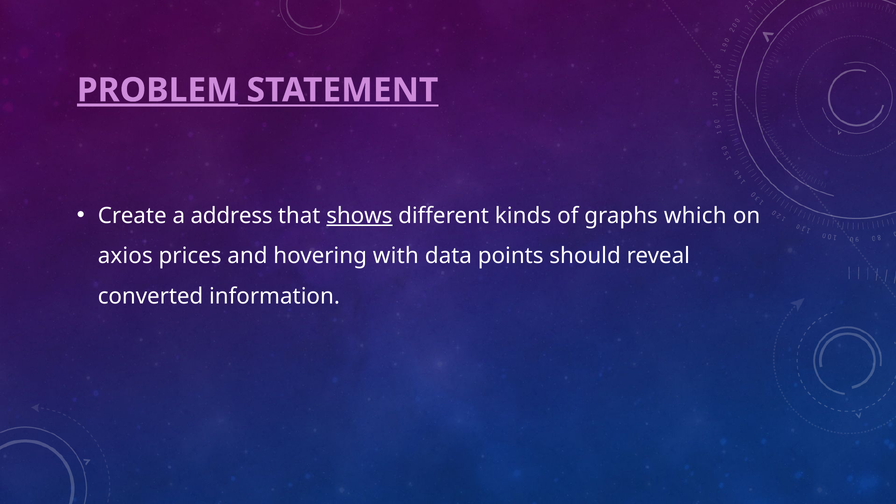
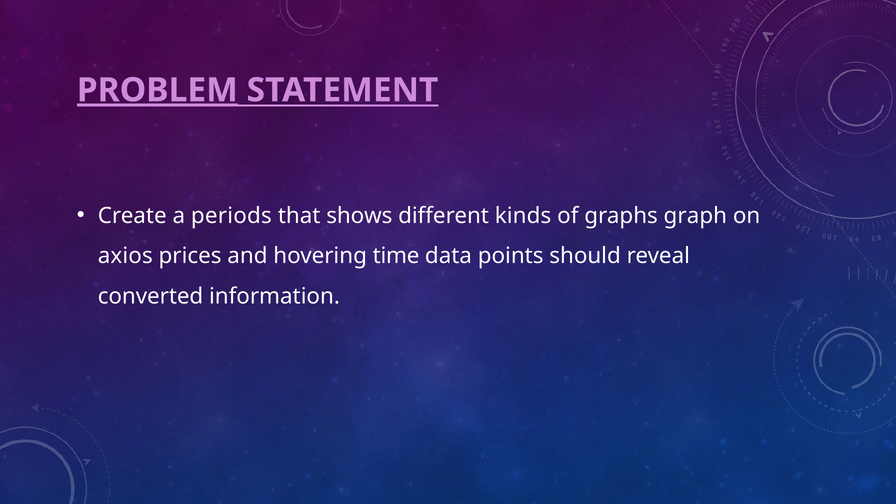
address: address -> periods (231, 216)
shows underline: present -> none (359, 216)
which: which -> graph (695, 216)
with: with -> time (396, 256)
